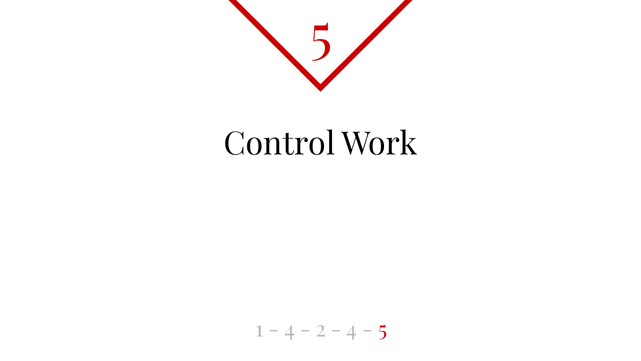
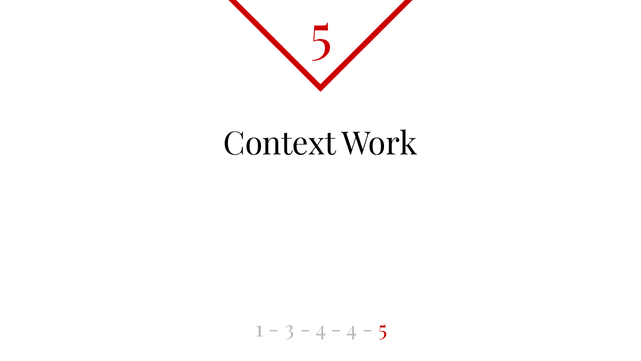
Control: Control -> Context (280, 144)
4: 4 -> 3 (289, 329)
2: 2 -> 4 (321, 329)
